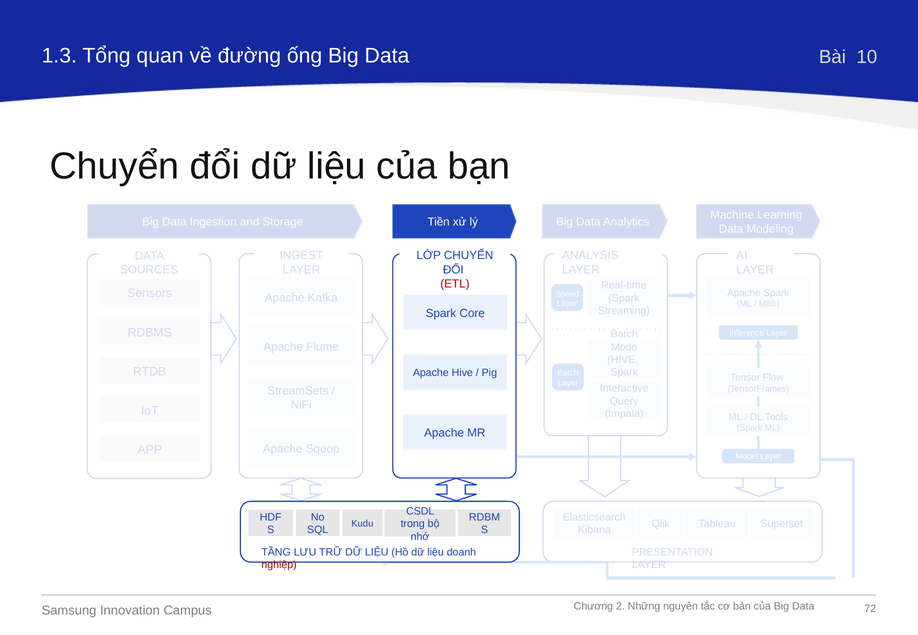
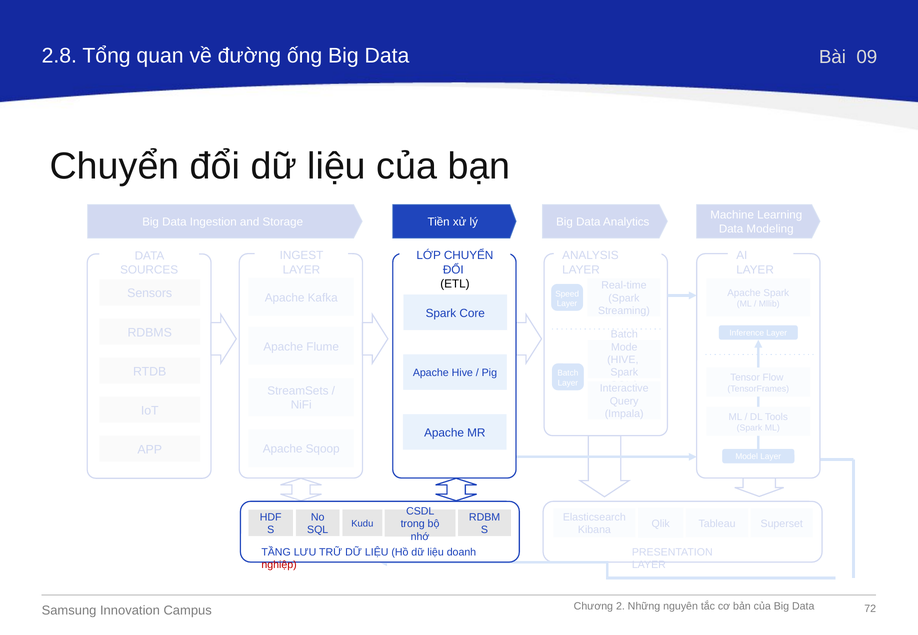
1.3: 1.3 -> 2.8 (59, 56)
10: 10 -> 09 (867, 57)
ETL colour: red -> black (455, 284)
